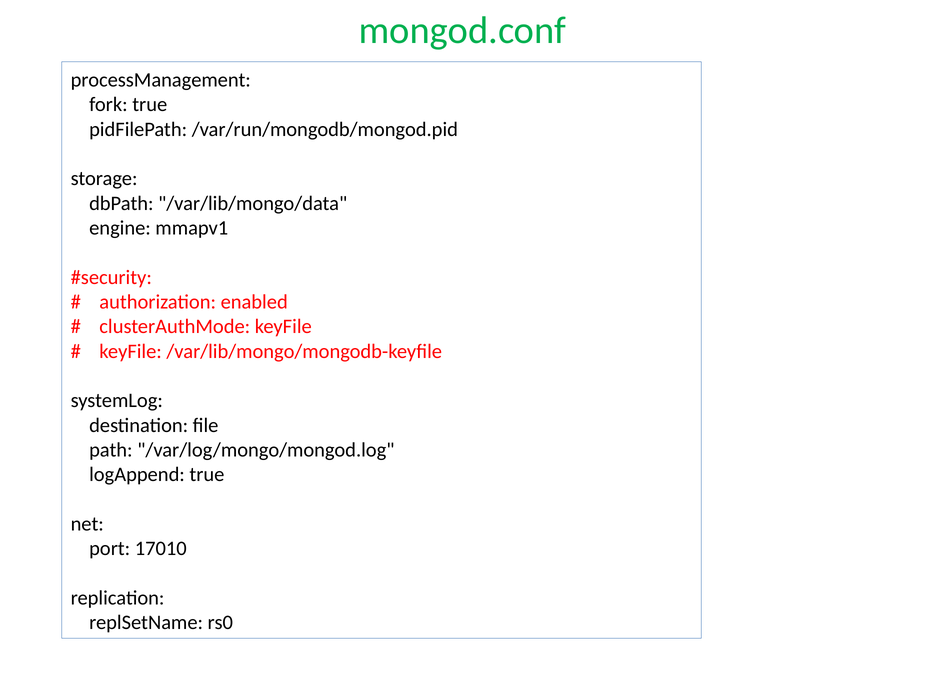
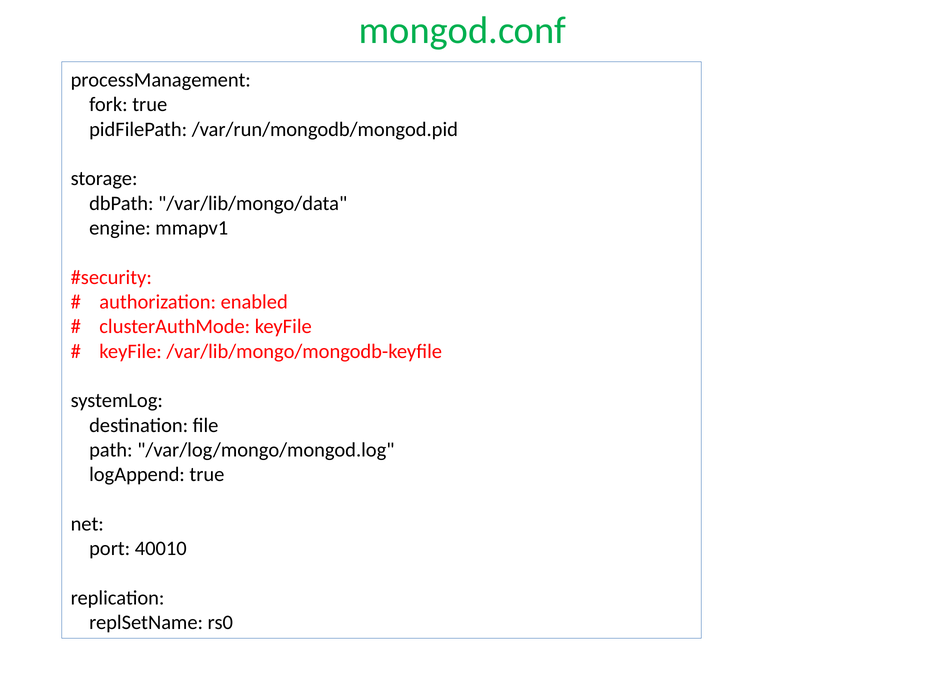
17010: 17010 -> 40010 (161, 548)
